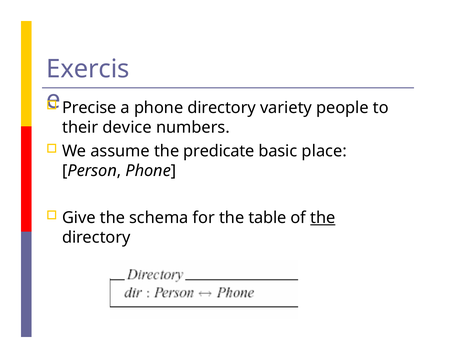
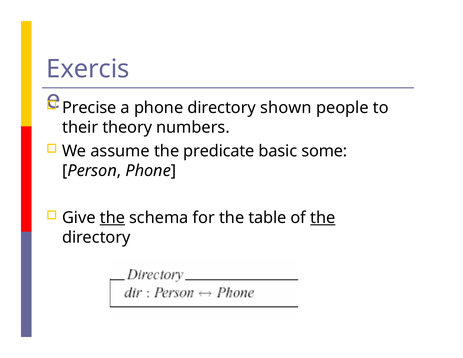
variety: variety -> shown (286, 108)
device: device -> theory (127, 127)
place: place -> some (324, 151)
the underline: none -> present (112, 217)
